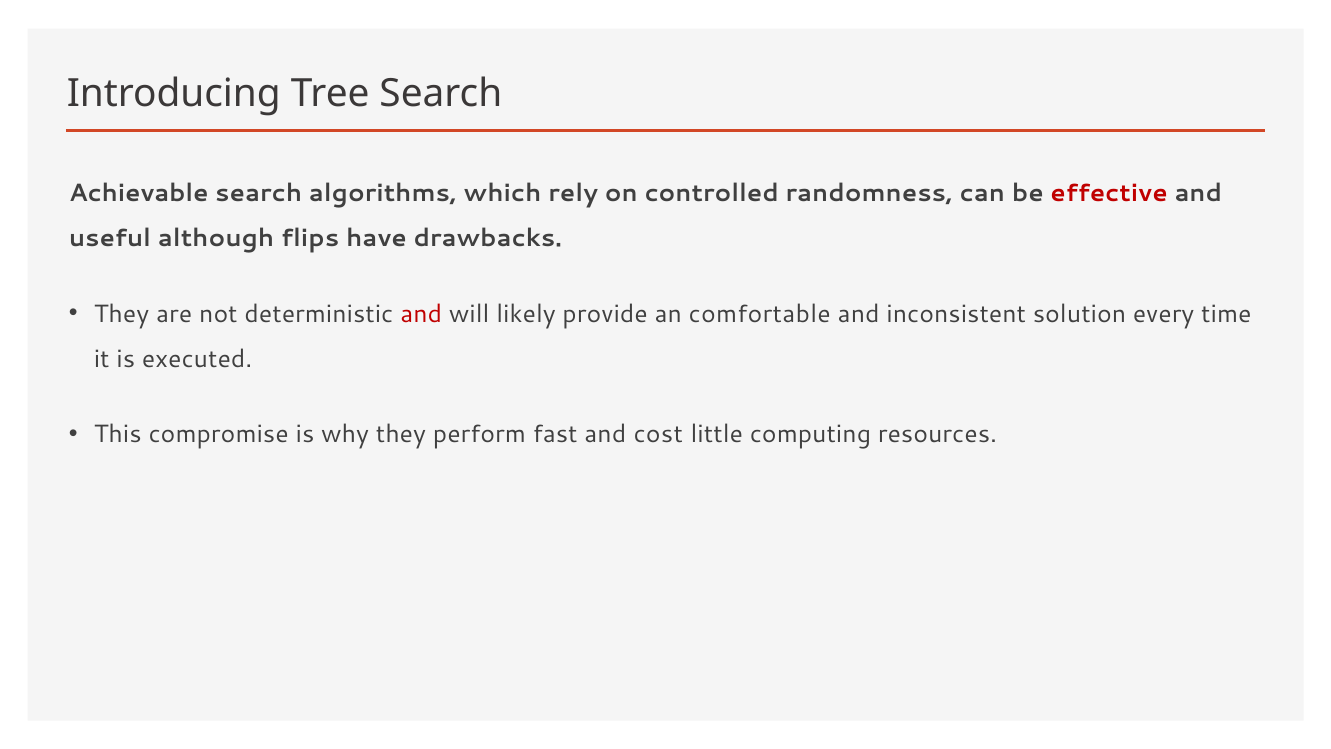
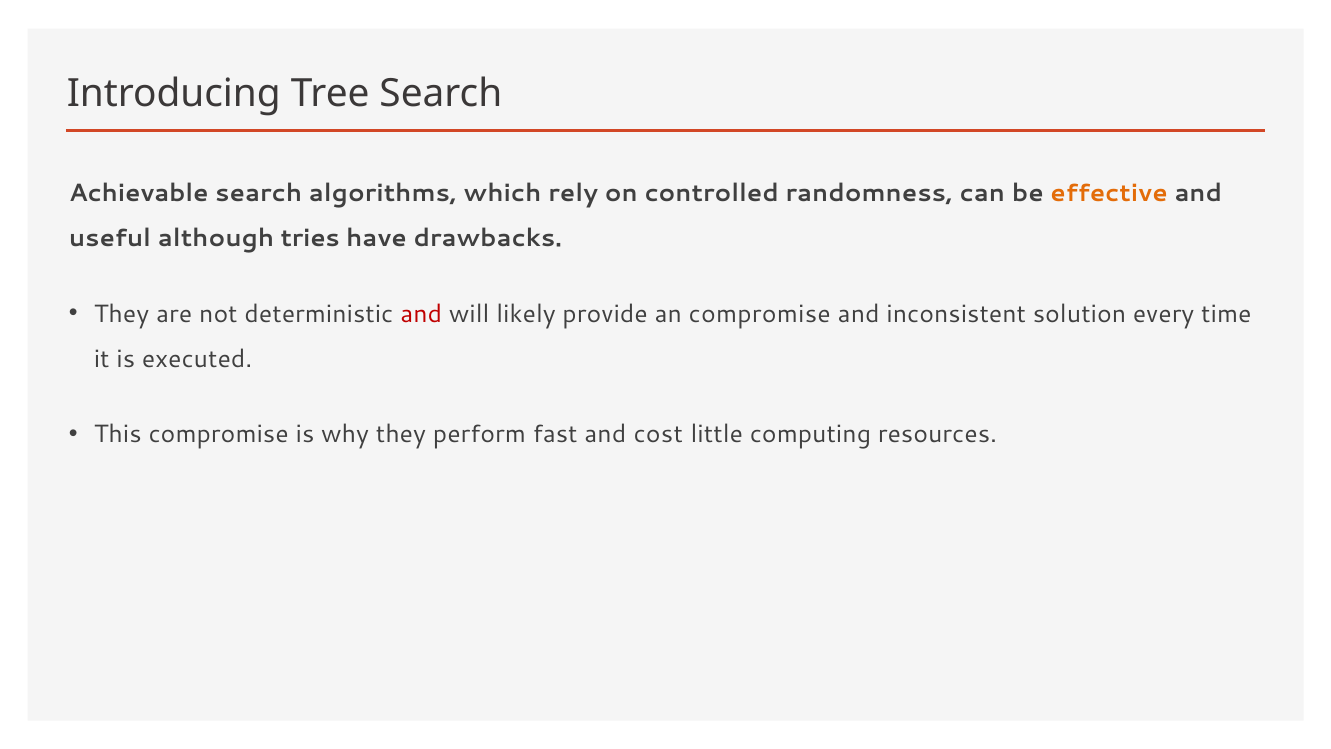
effective colour: red -> orange (1109, 193)
flips: flips -> tries (310, 238)
an comfortable: comfortable -> compromise (760, 314)
